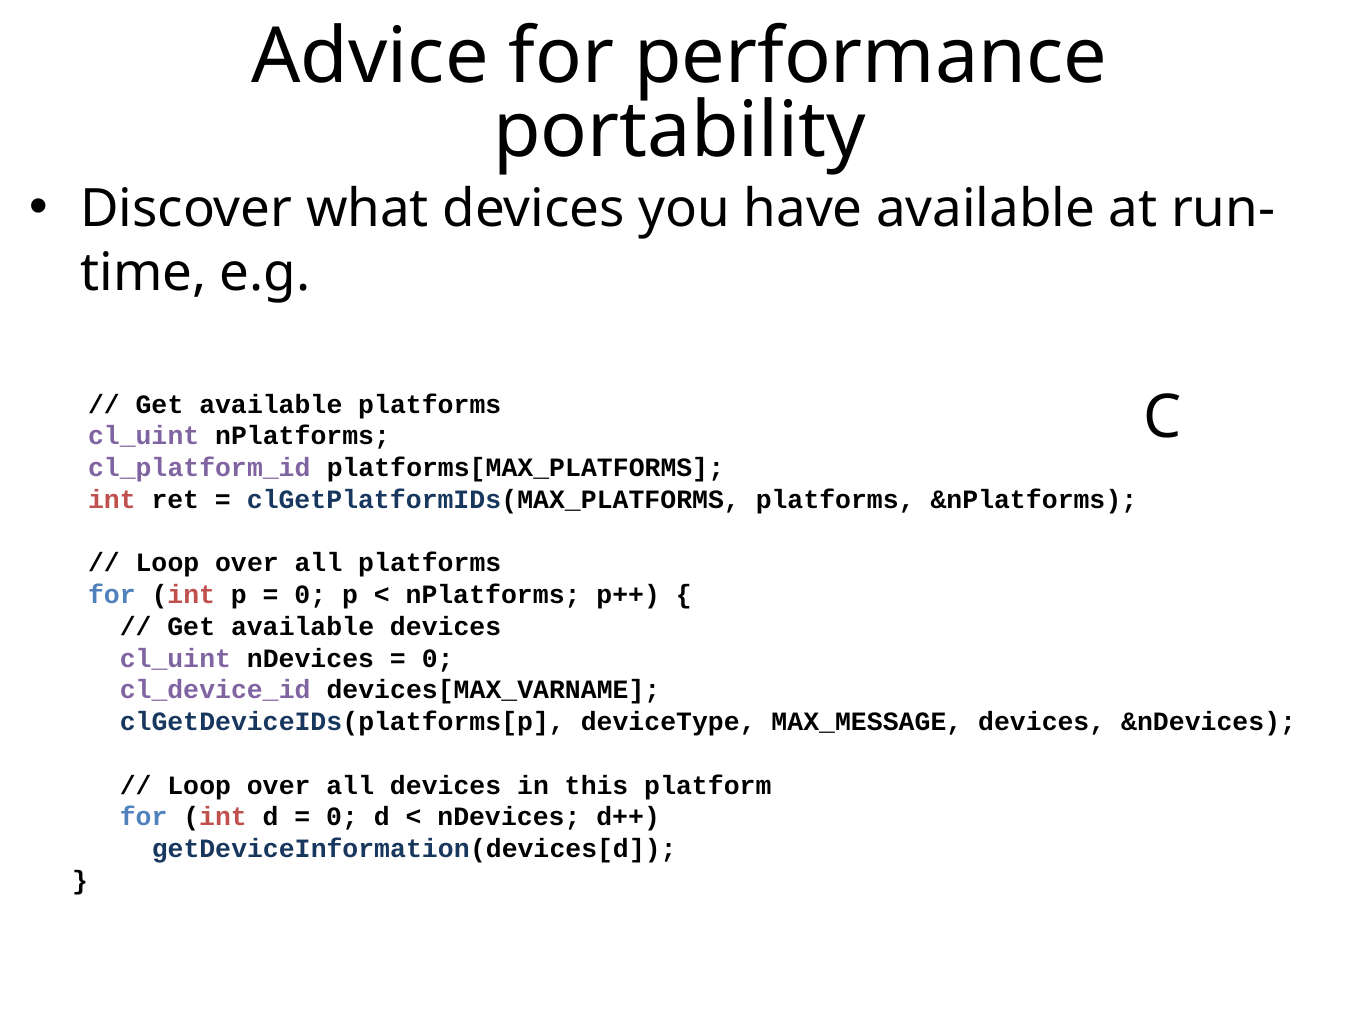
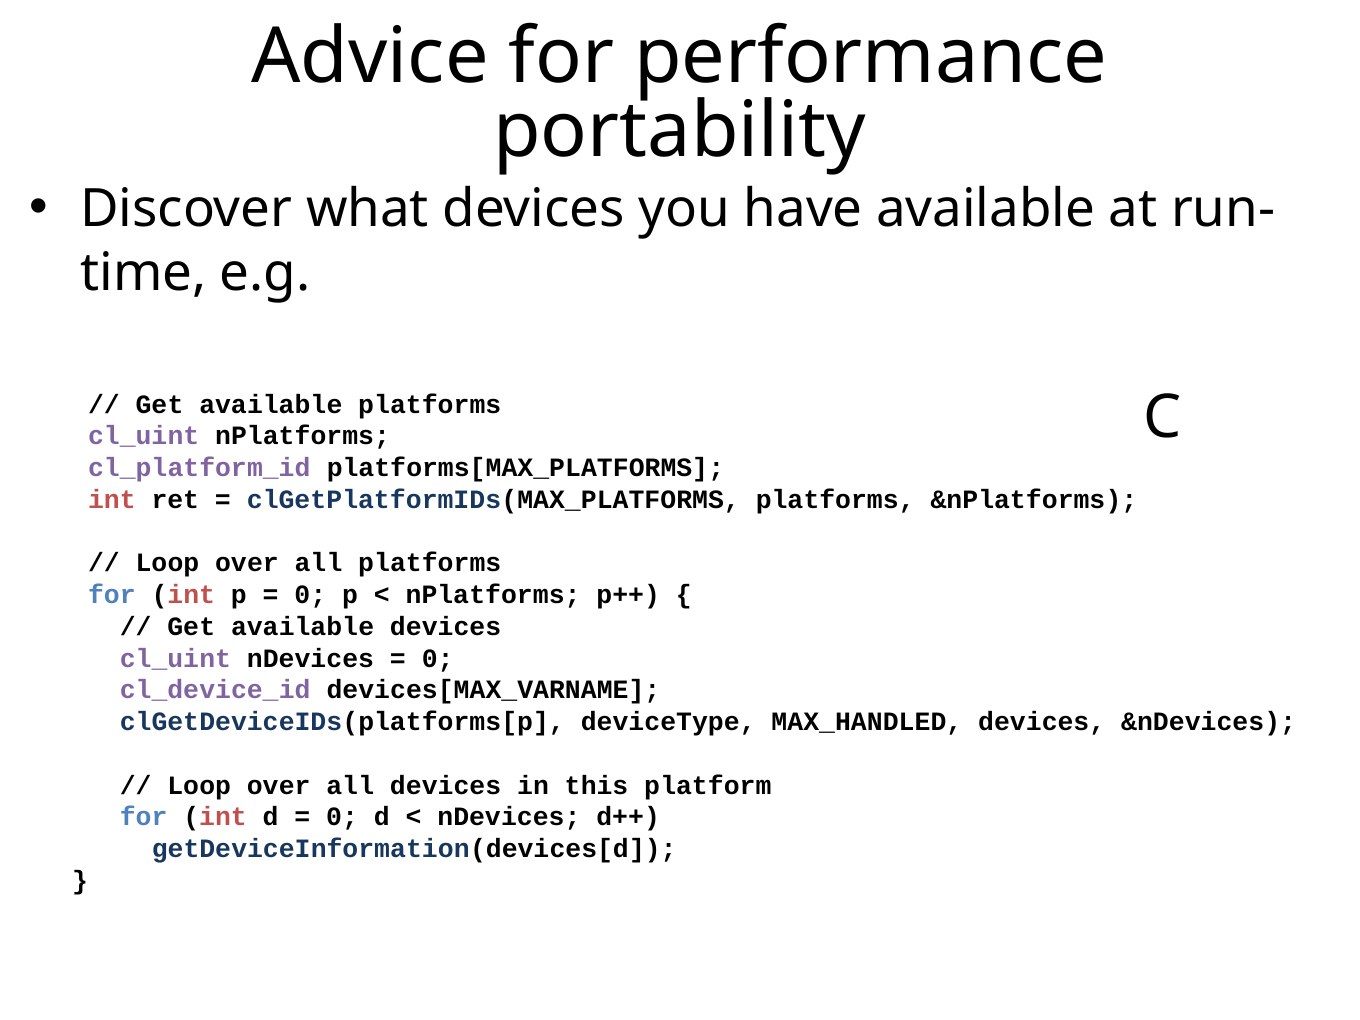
MAX_MESSAGE: MAX_MESSAGE -> MAX_HANDLED (867, 722)
